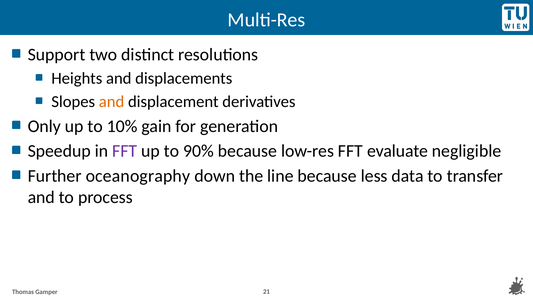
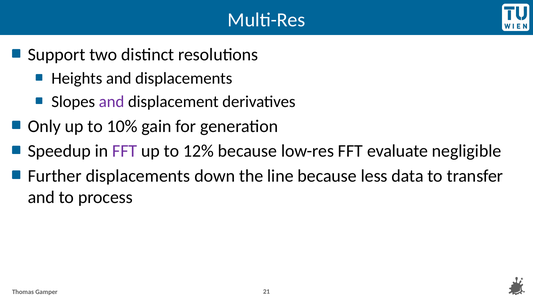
and colour: orange -> purple (112, 102)
90%: 90% -> 12% (199, 151)
Further oceanography: oceanography -> displacements (138, 176)
